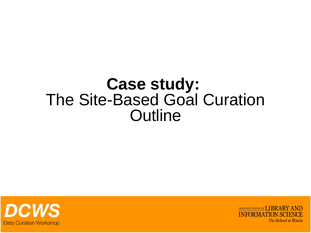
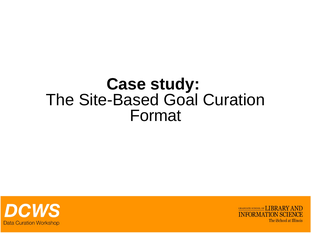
Outline: Outline -> Format (156, 116)
